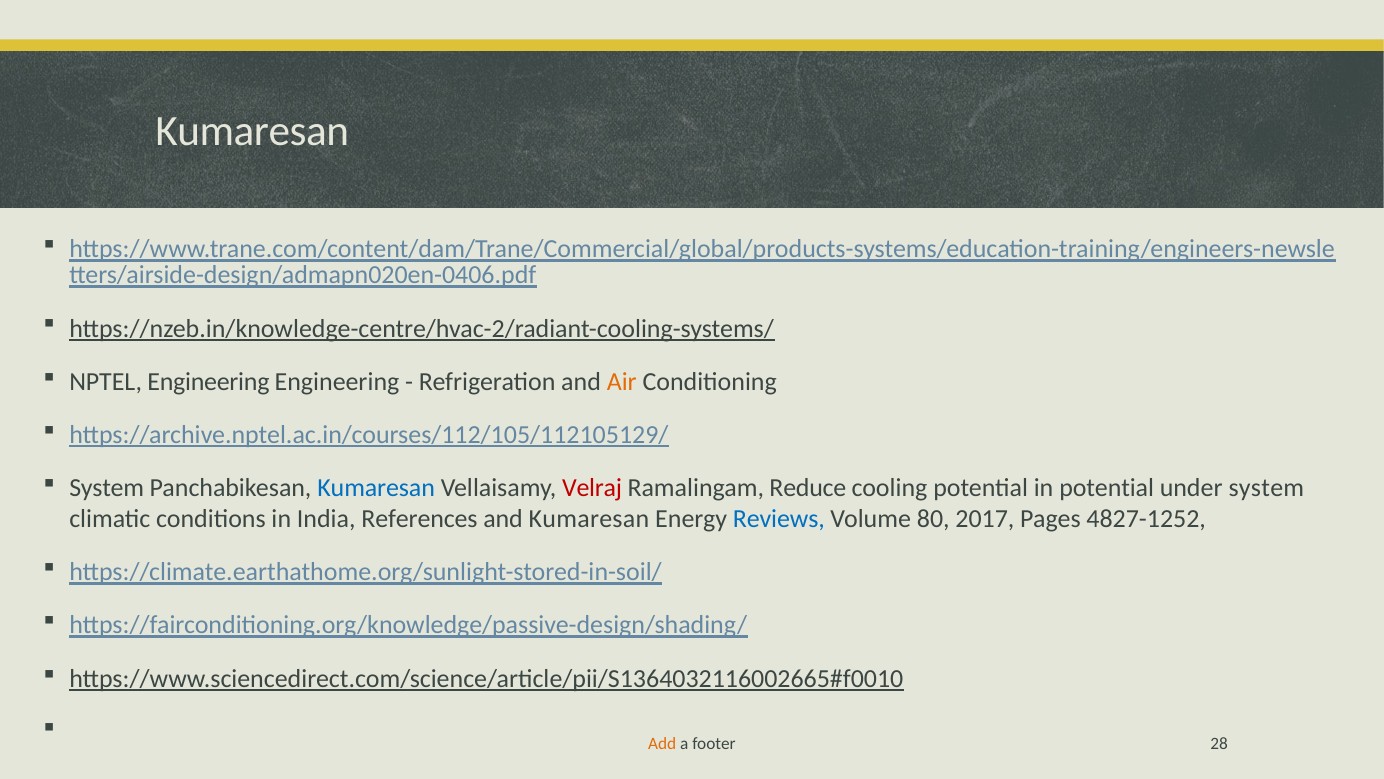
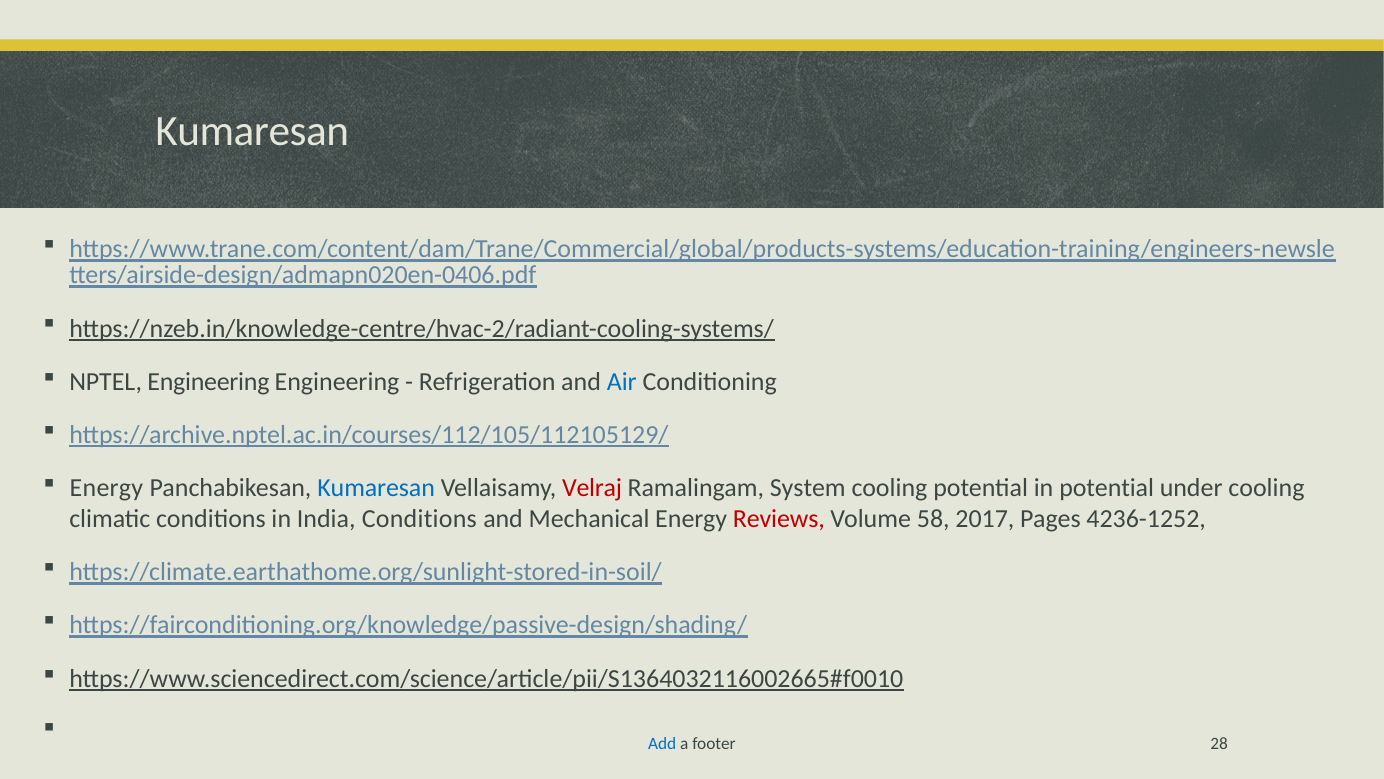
Air colour: orange -> blue (622, 382)
System: System -> Energy (106, 488)
Reduce: Reduce -> System (808, 488)
under system: system -> cooling (1266, 488)
India References: References -> Conditions (419, 519)
and Kumaresan: Kumaresan -> Mechanical (589, 519)
Reviews colour: blue -> red (779, 519)
80: 80 -> 58 (933, 519)
4827-1252: 4827-1252 -> 4236-1252 (1146, 519)
Add colour: orange -> blue (662, 743)
